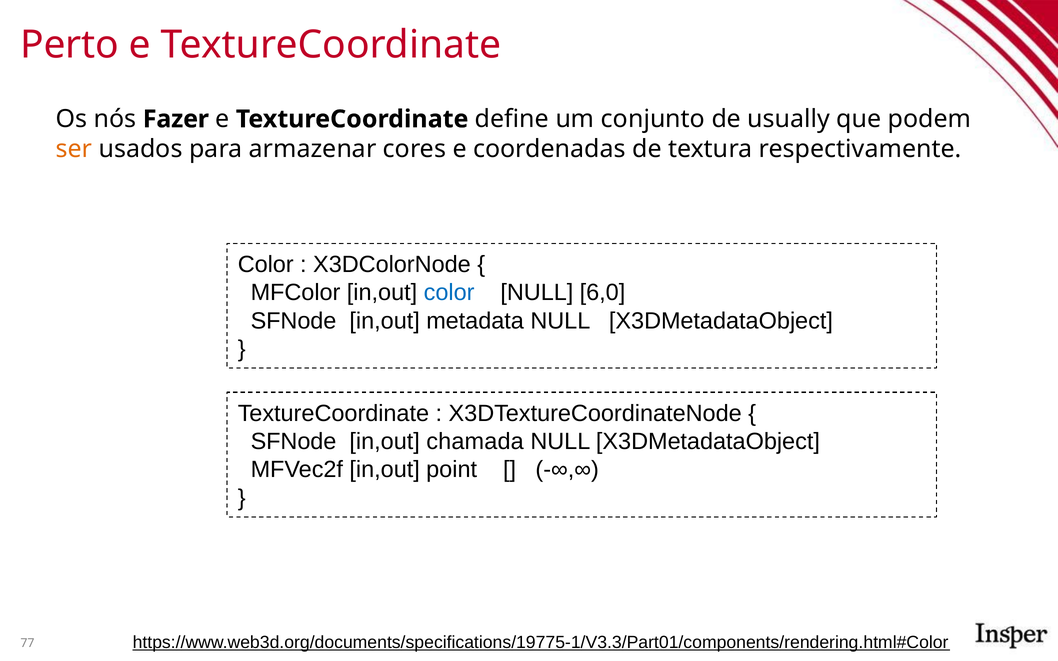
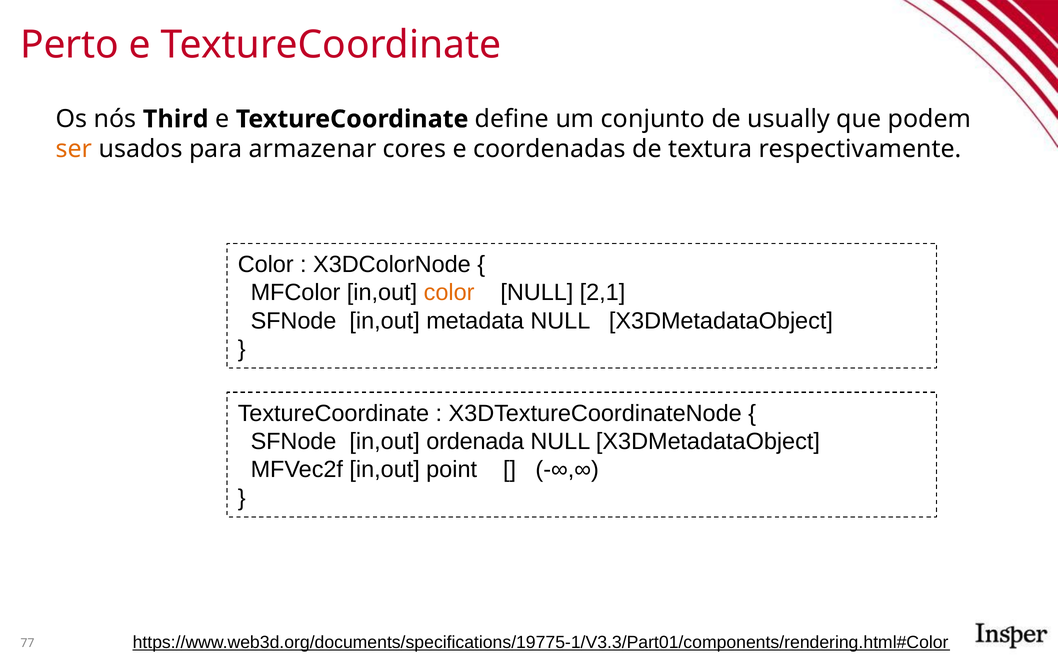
Fazer: Fazer -> Third (176, 119)
color colour: blue -> orange (449, 293)
6,0: 6,0 -> 2,1 (602, 293)
chamada: chamada -> ordenada (475, 442)
